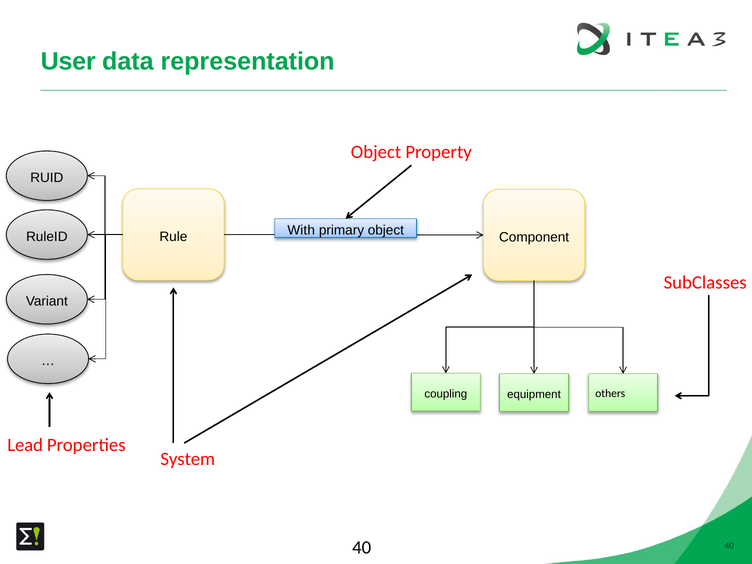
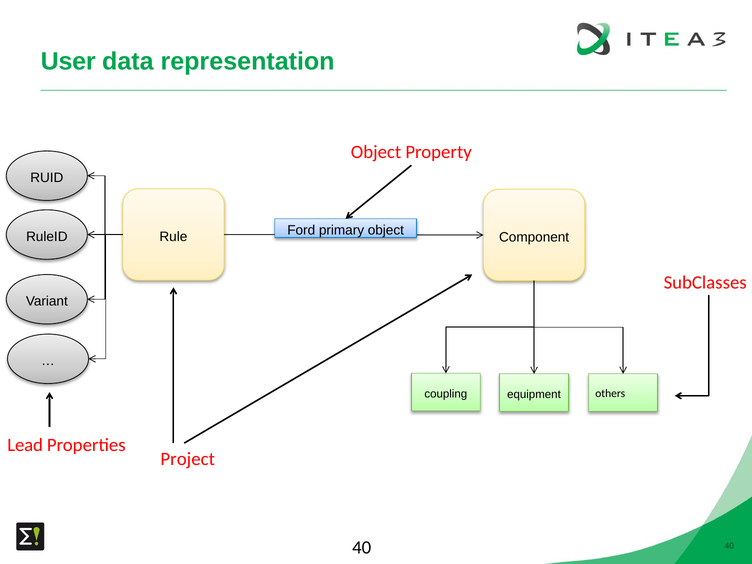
With: With -> Ford (301, 230)
System: System -> Project (188, 459)
